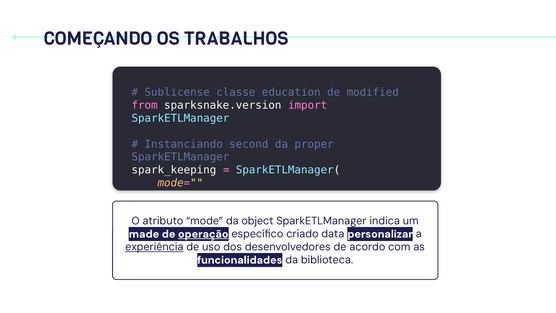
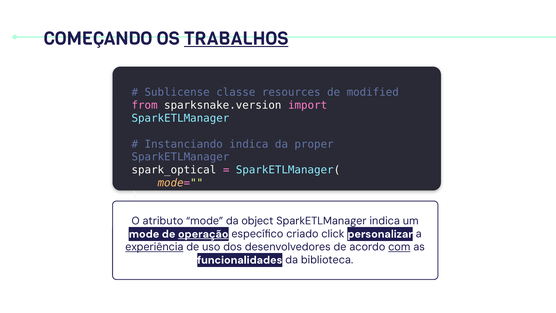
TRABALHOS underline: none -> present (236, 39)
education: education -> resources (291, 92)
Instanciando second: second -> indica (249, 144)
spark_keeping: spark_keeping -> spark_optical (174, 170)
made: made -> mode (144, 234)
data: data -> click (333, 234)
com underline: none -> present (399, 247)
